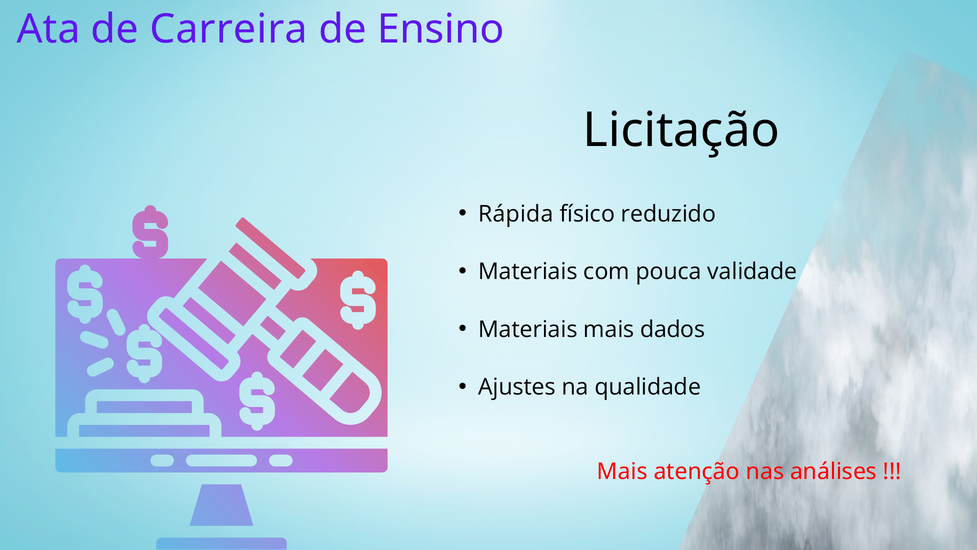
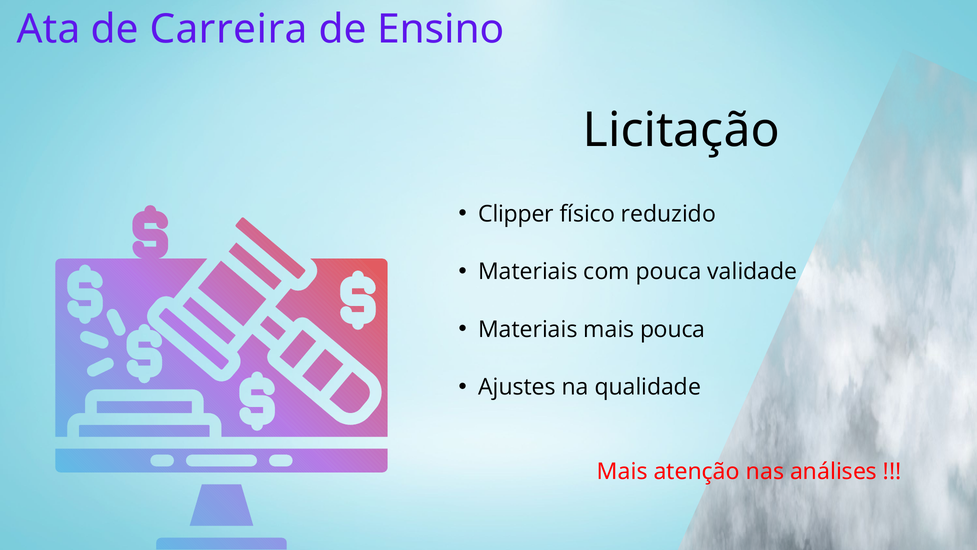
Rápida: Rápida -> Clipper (516, 214)
mais dados: dados -> pouca (673, 329)
